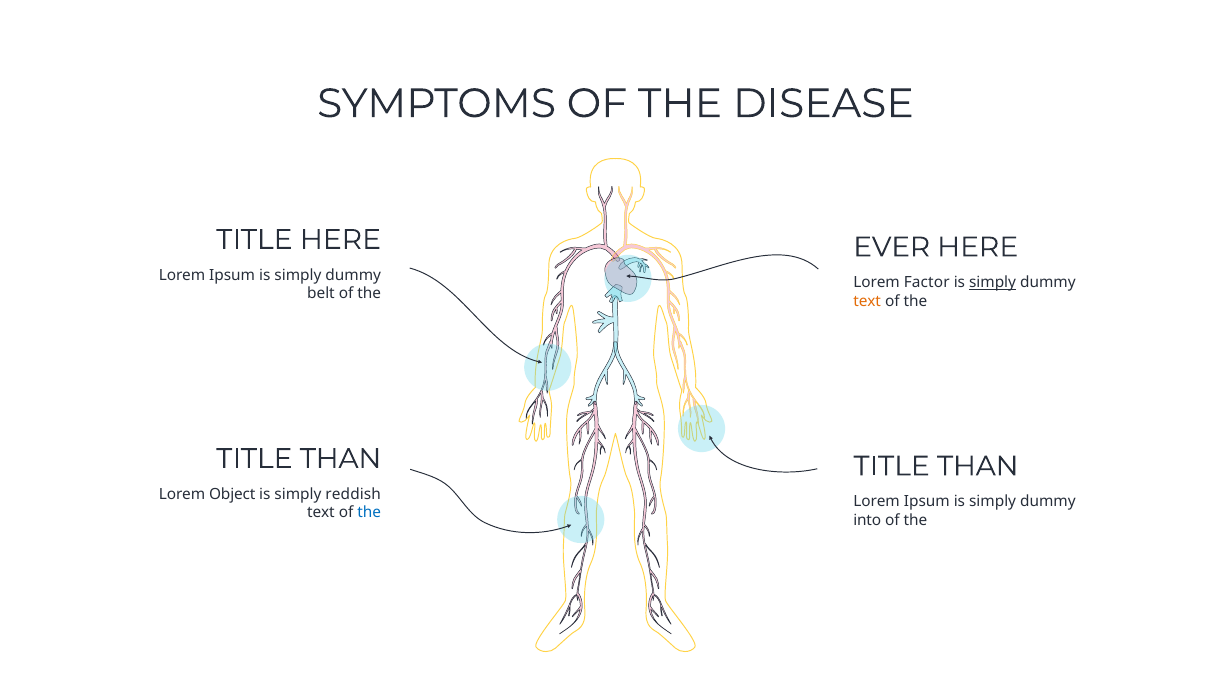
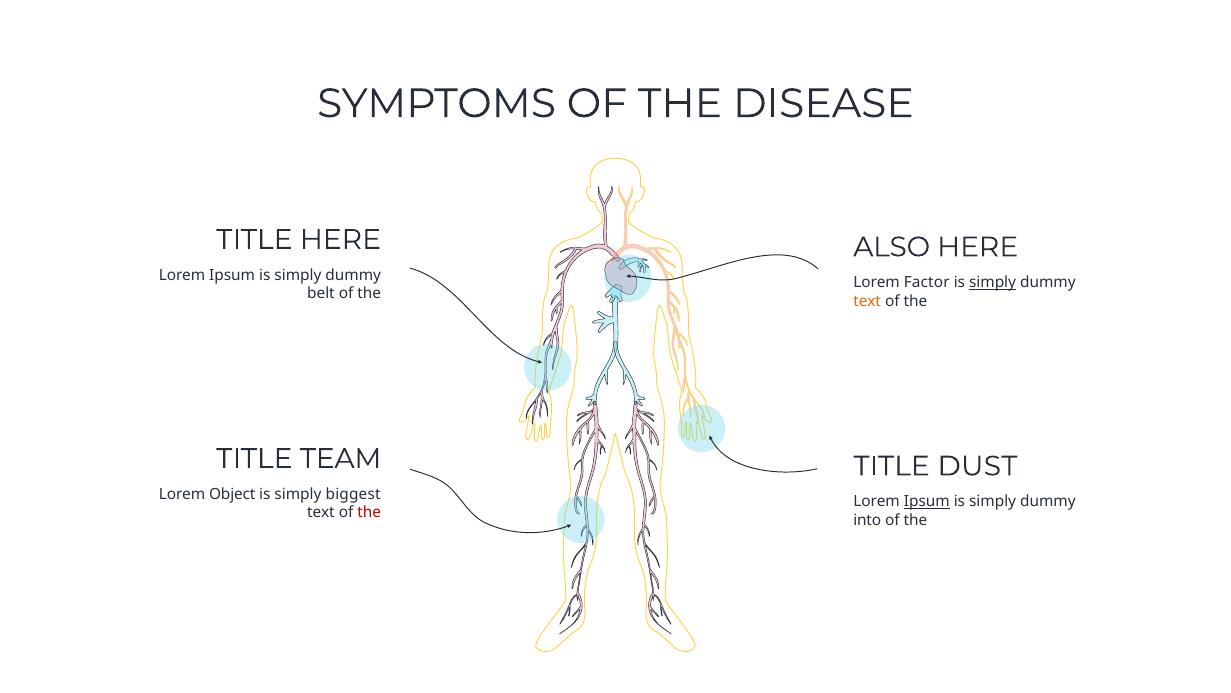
EVER: EVER -> ALSO (892, 247)
THAN: THAN -> TEAM (341, 458)
THAN: THAN -> DUST (978, 466)
reddish: reddish -> biggest (353, 494)
Ipsum underline: none -> present (927, 501)
the colour: blue -> red (369, 512)
